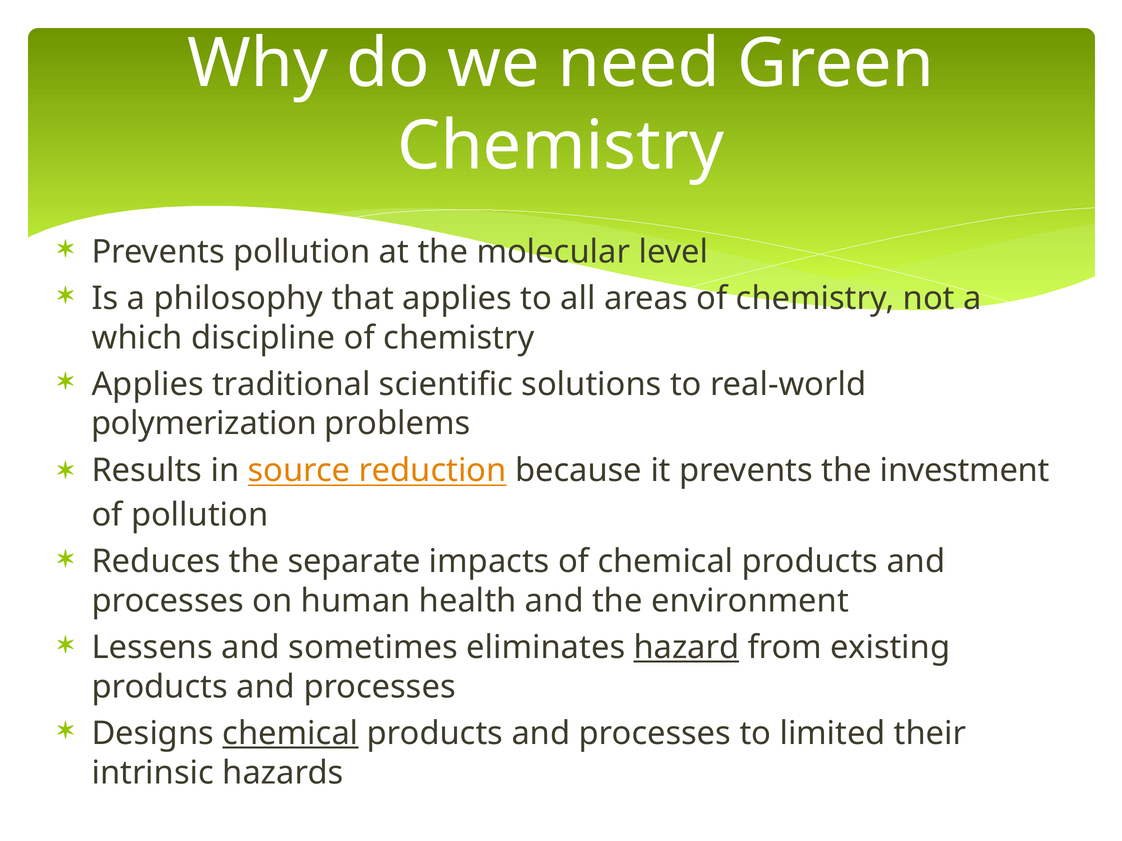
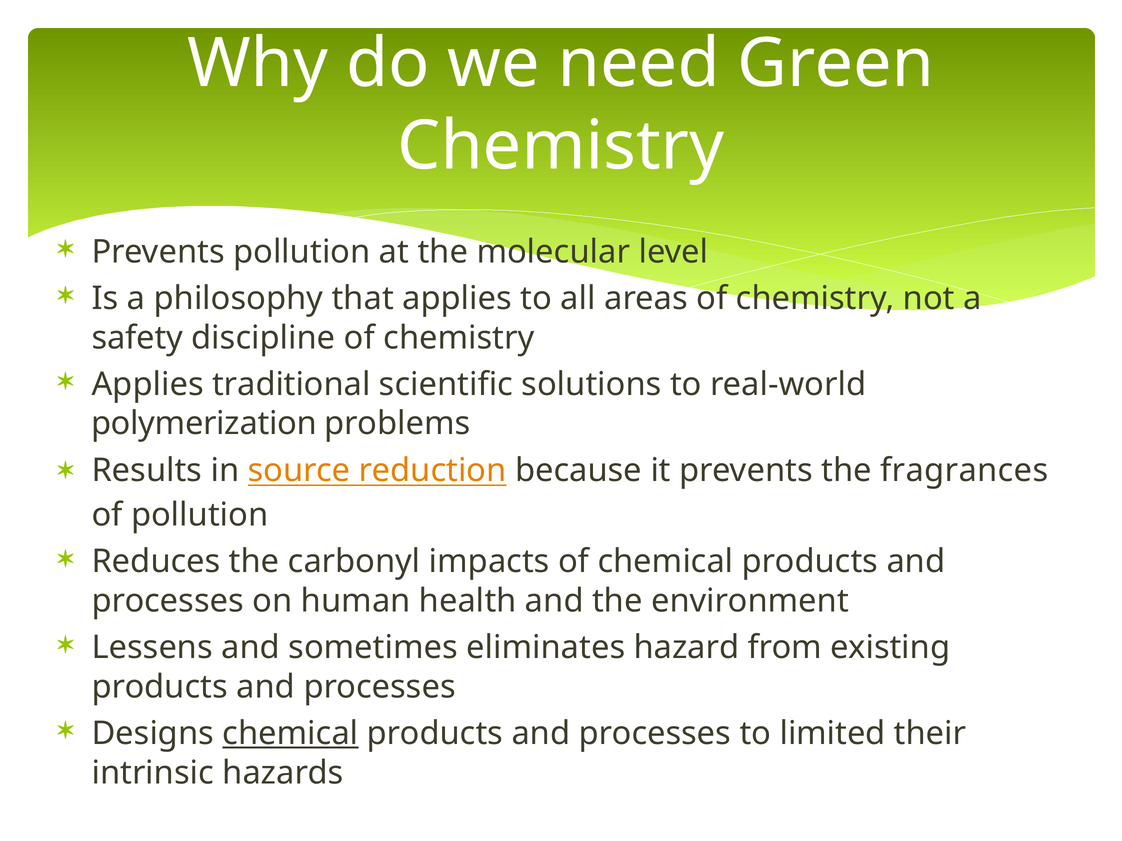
which: which -> safety (137, 338)
investment: investment -> fragrances (964, 471)
separate: separate -> carbonyl (354, 562)
hazard underline: present -> none (686, 648)
